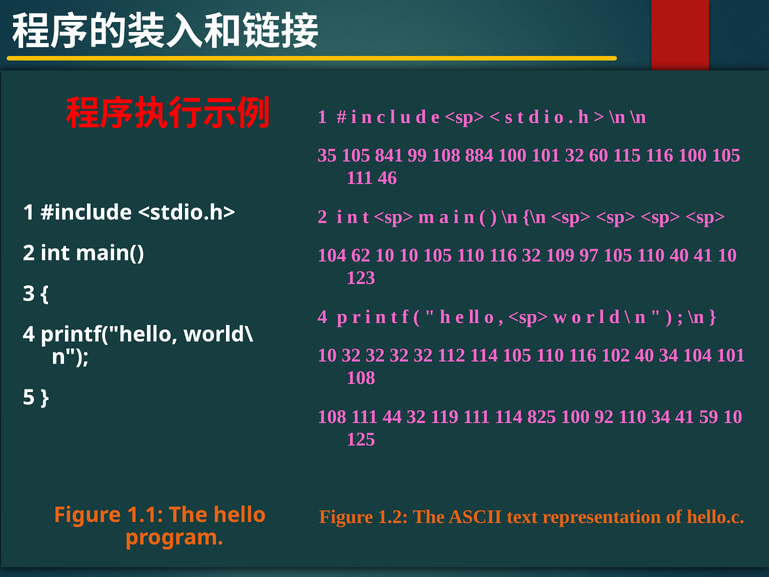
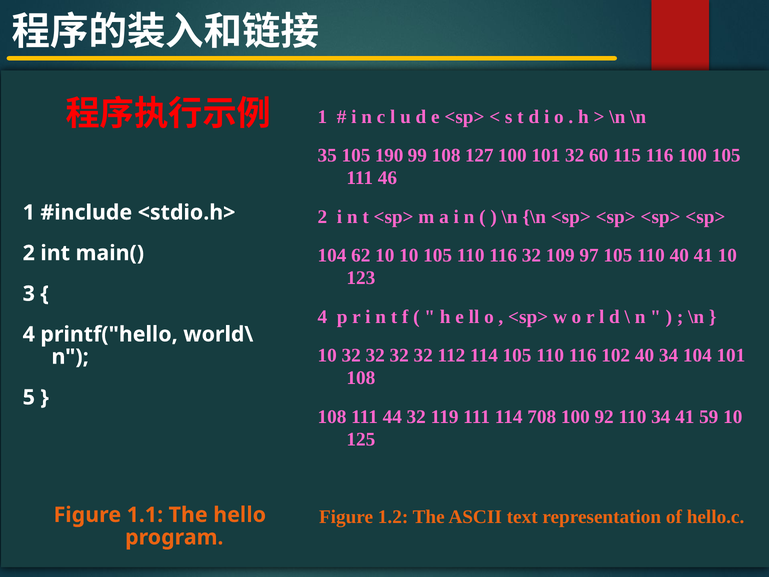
841: 841 -> 190 (389, 155)
884: 884 -> 127 (479, 155)
825: 825 -> 708 (542, 417)
